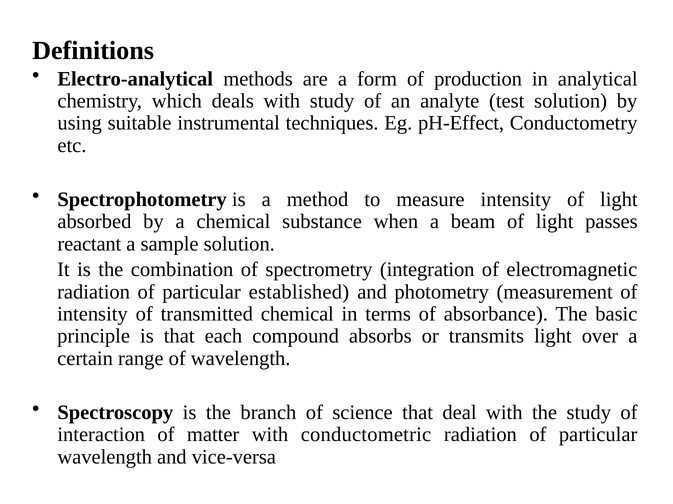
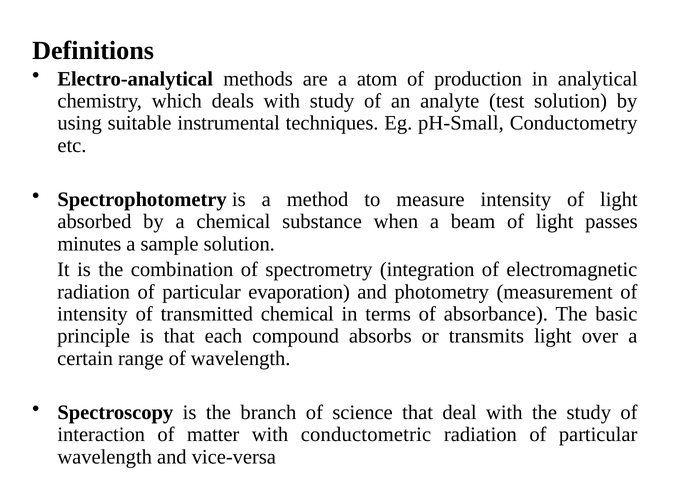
form: form -> atom (377, 79)
pH-Effect: pH-Effect -> pH-Small (461, 123)
reactant: reactant -> minutes (89, 244)
established: established -> evaporation (299, 292)
